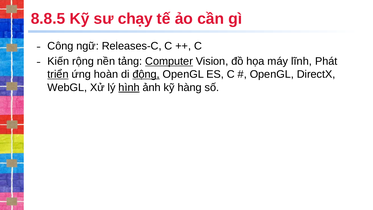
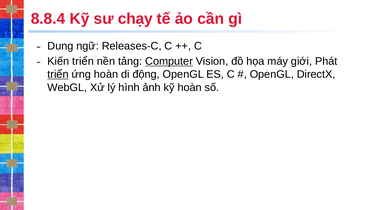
8.8.5: 8.8.5 -> 8.8.4 (48, 19)
Công: Công -> Dung (60, 46)
Kiến rộng: rộng -> triển (83, 61)
lĩnh: lĩnh -> giới (302, 61)
động underline: present -> none (146, 74)
hình underline: present -> none (129, 87)
kỹ hàng: hàng -> hoàn (190, 87)
